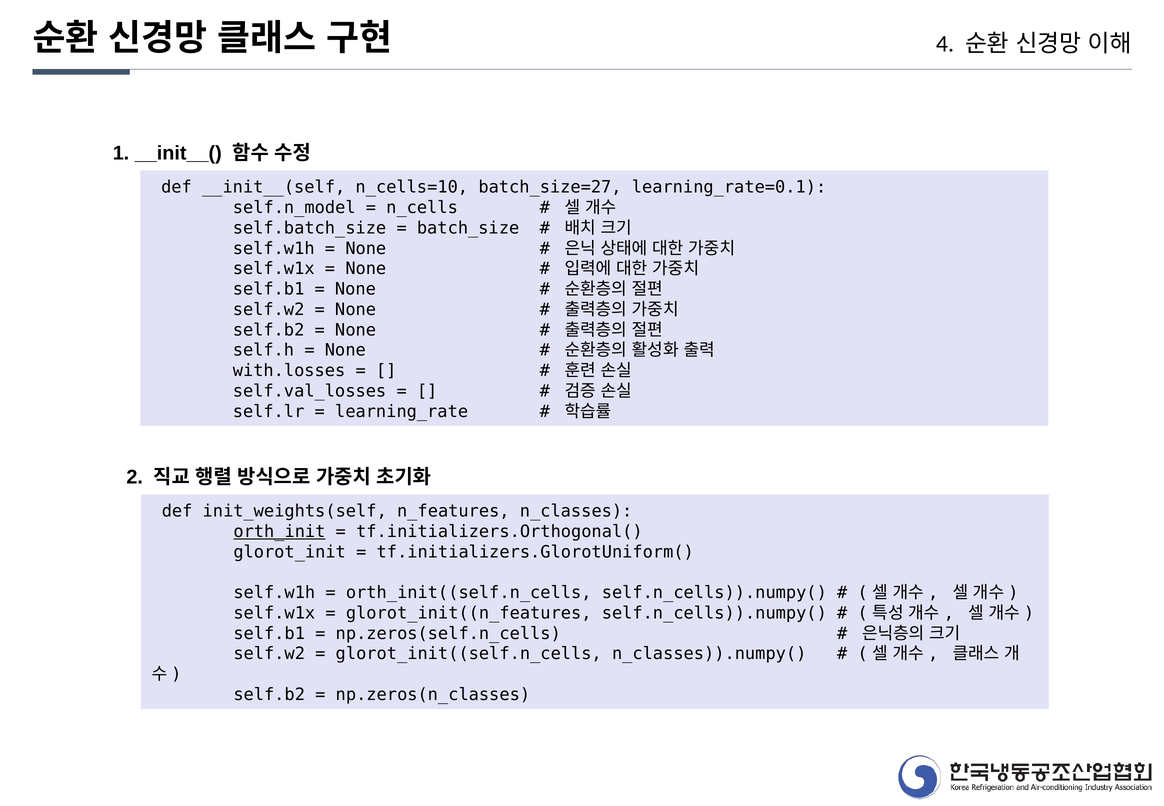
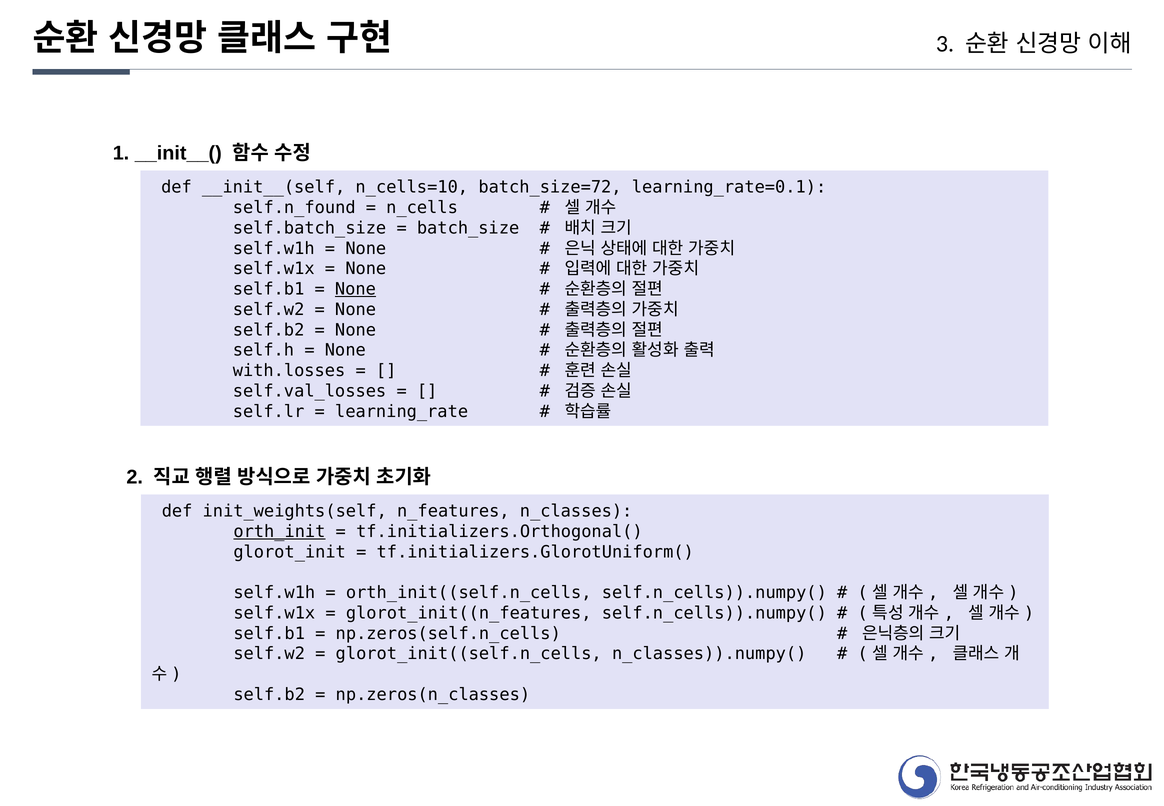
4: 4 -> 3 (945, 44)
batch_size=27: batch_size=27 -> batch_size=72 (550, 187)
self.n_model: self.n_model -> self.n_found (294, 208)
None underline: none -> present (355, 289)
